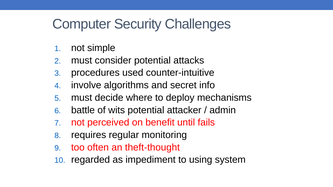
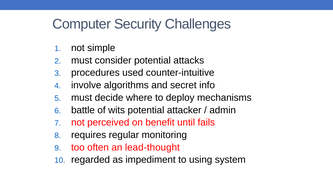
theft-thought: theft-thought -> lead-thought (152, 148)
